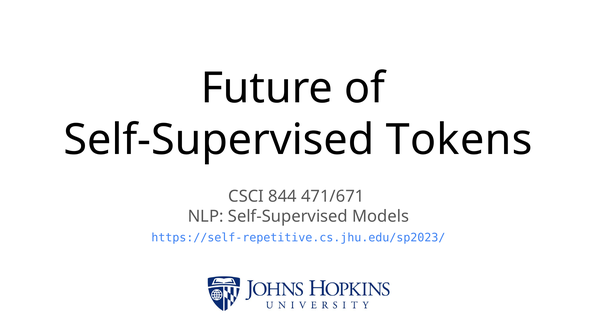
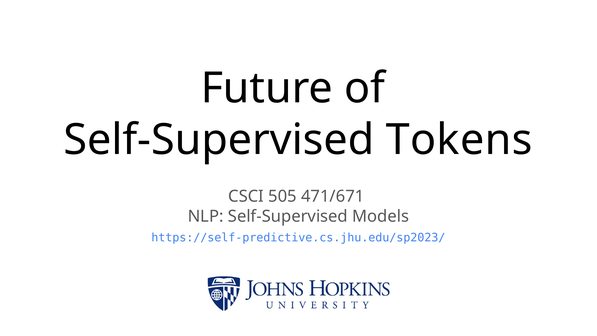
844: 844 -> 505 (283, 196)
https://self-repetitive.cs.jhu.edu/sp2023/: https://self-repetitive.cs.jhu.edu/sp2023/ -> https://self-predictive.cs.jhu.edu/sp2023/ (298, 237)
